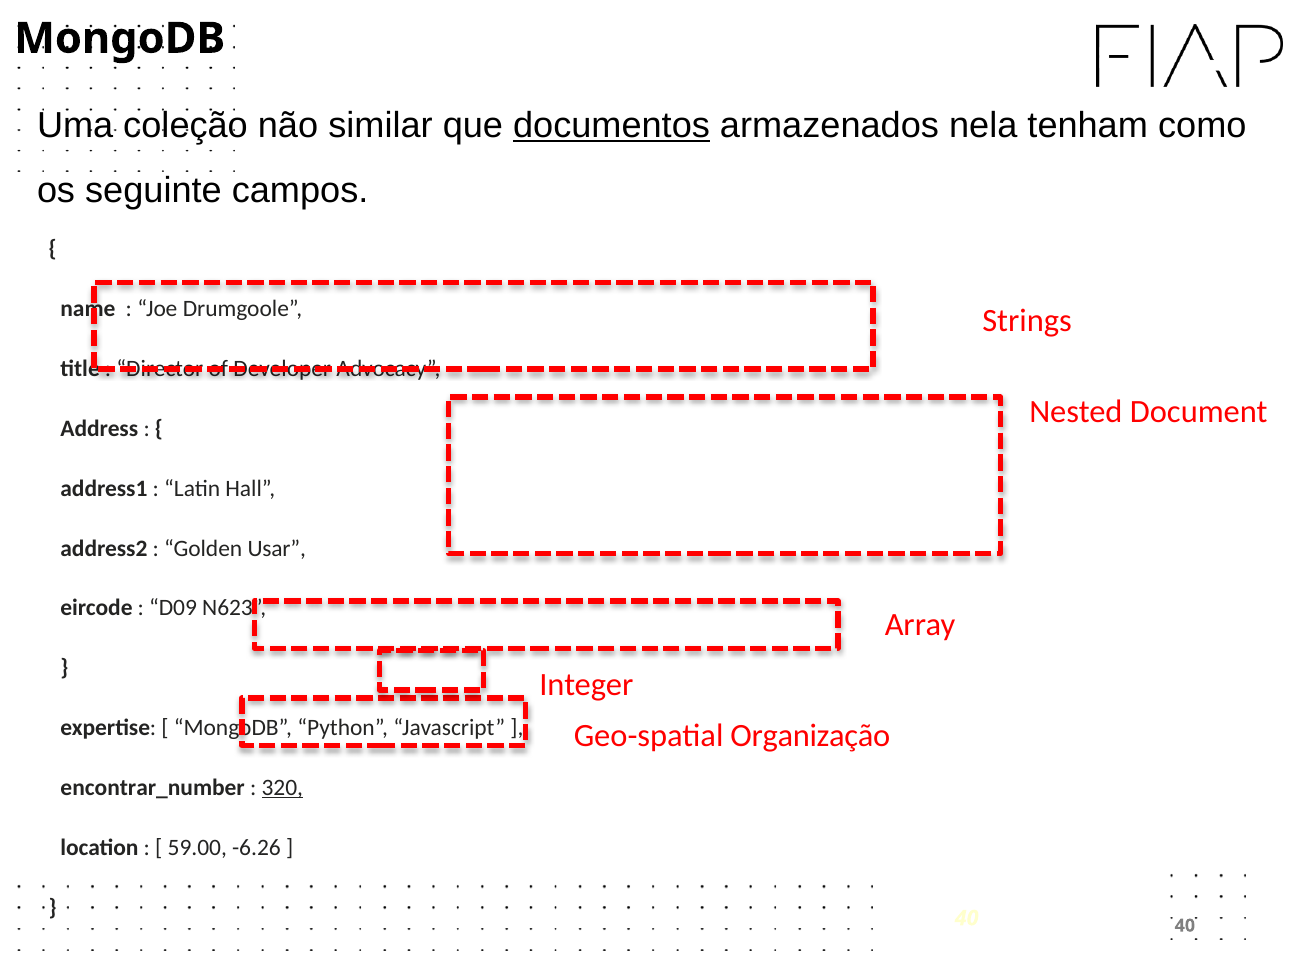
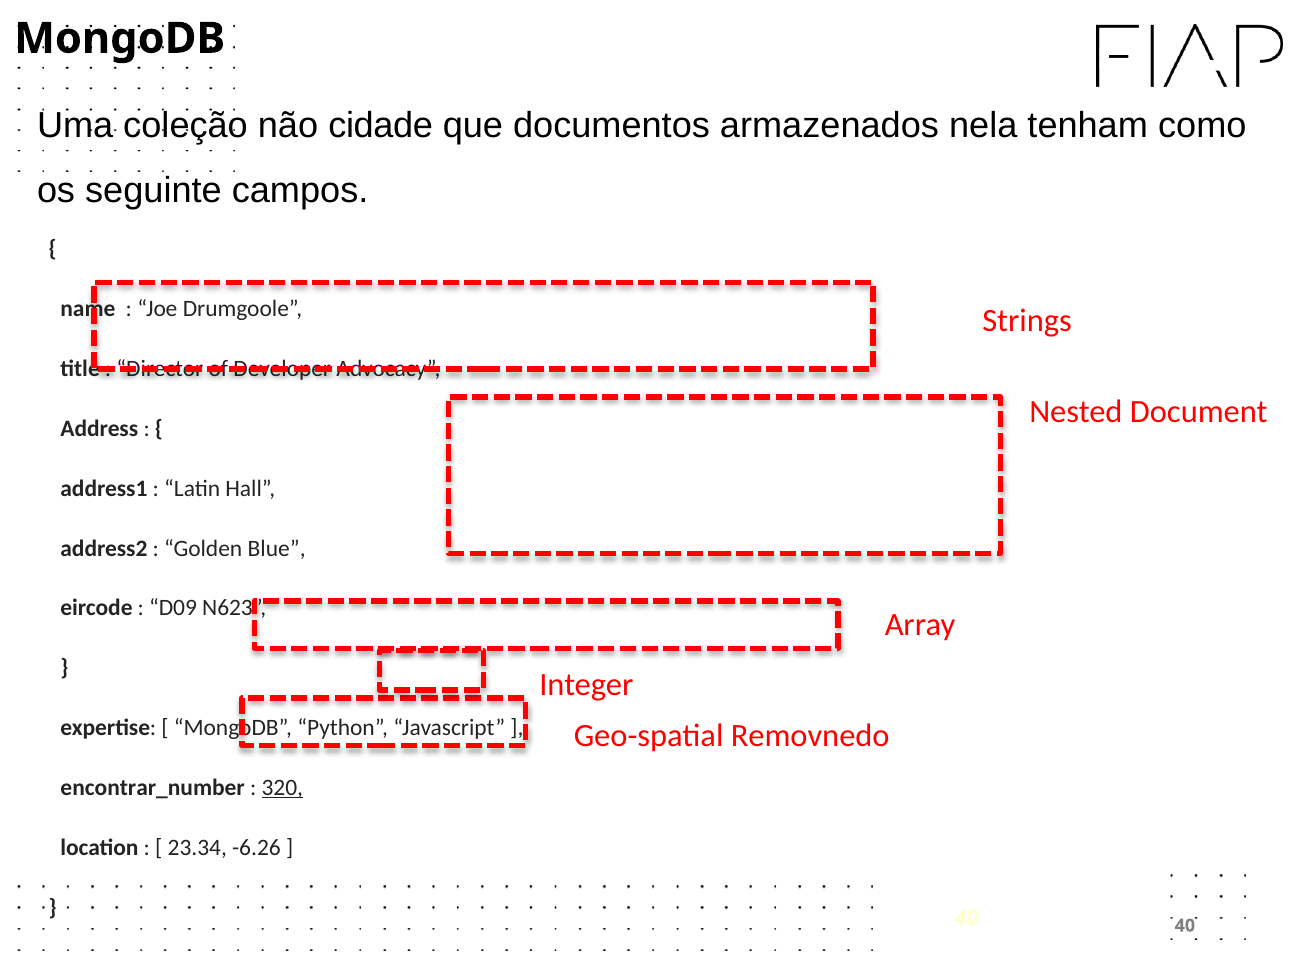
similar: similar -> cidade (381, 126)
documentos underline: present -> none (612, 126)
Usar: Usar -> Blue (277, 548)
Organização: Organização -> Removnedo (810, 736)
59.00: 59.00 -> 23.34 (197, 847)
